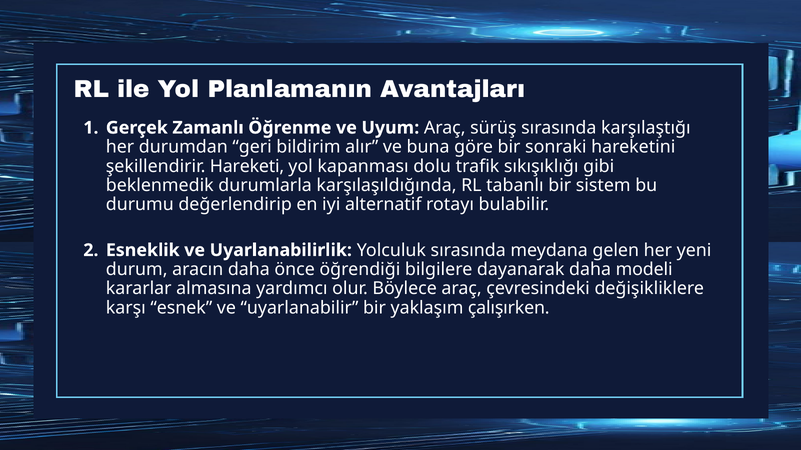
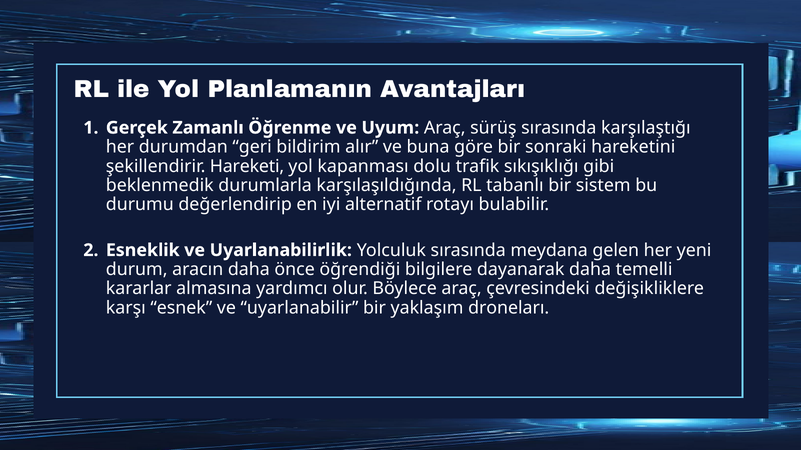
modeli: modeli -> temelli (644, 270)
çalışırken: çalışırken -> droneları (509, 308)
